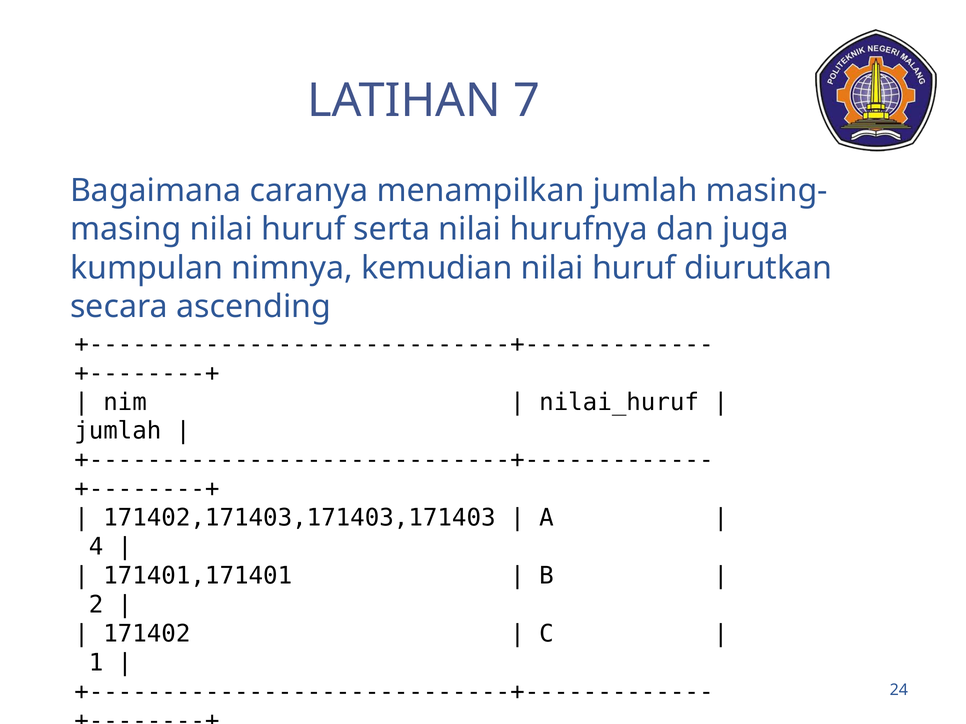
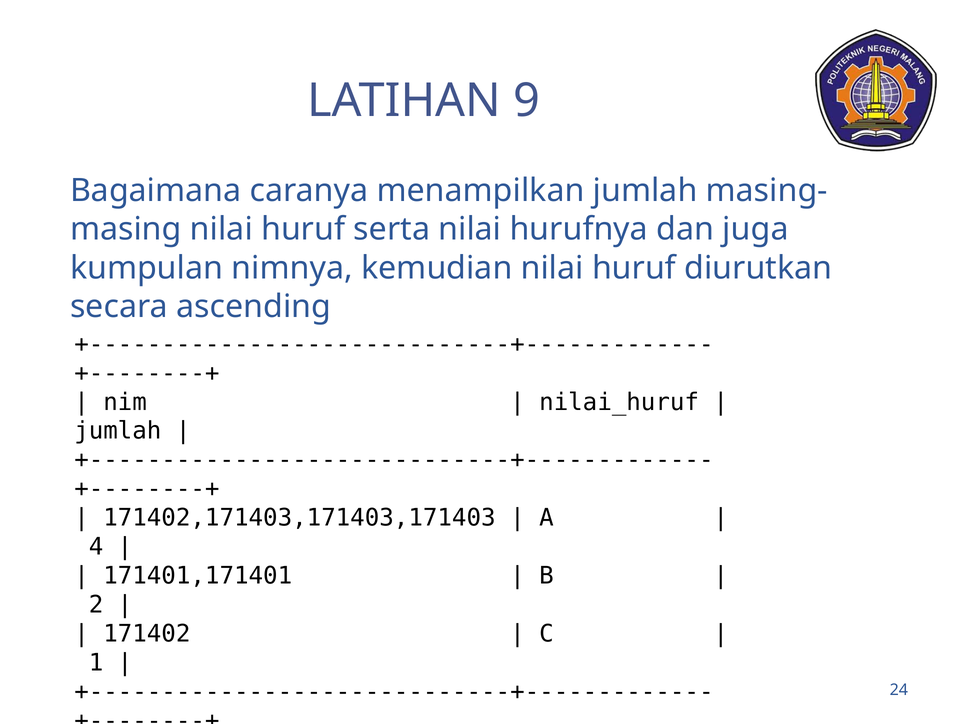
7: 7 -> 9 (527, 101)
